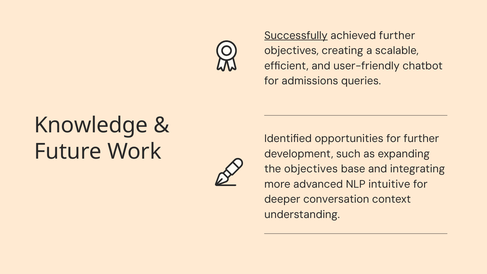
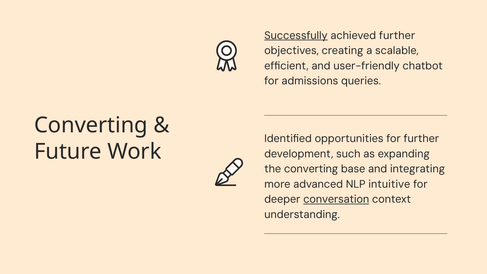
Knowledge: Knowledge -> Converting (91, 125)
the objectives: objectives -> converting (311, 169)
conversation underline: none -> present (336, 199)
